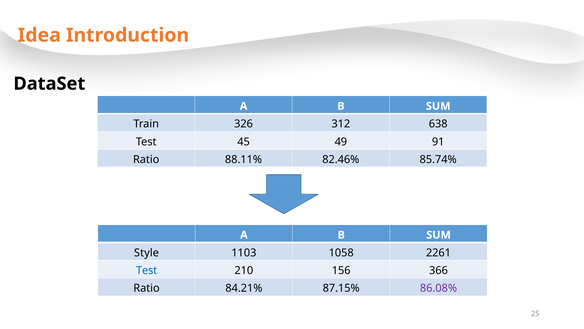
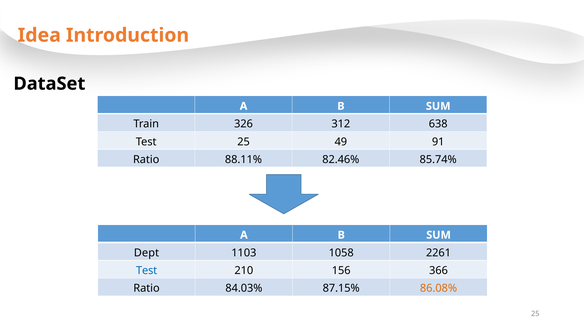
Test 45: 45 -> 25 (244, 142)
Style: Style -> Dept (146, 252)
84.21%: 84.21% -> 84.03% (244, 288)
86.08% colour: purple -> orange (439, 288)
